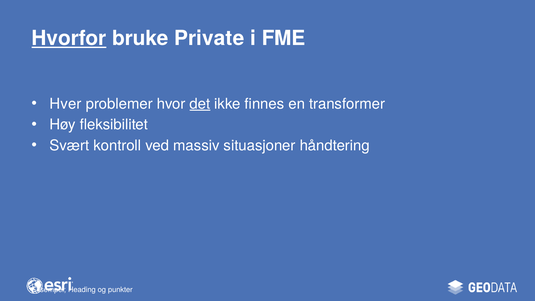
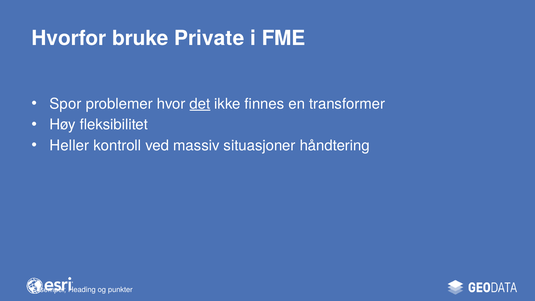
Hvorfor underline: present -> none (69, 38)
Hver: Hver -> Spor (65, 104)
Svært: Svært -> Heller (69, 145)
